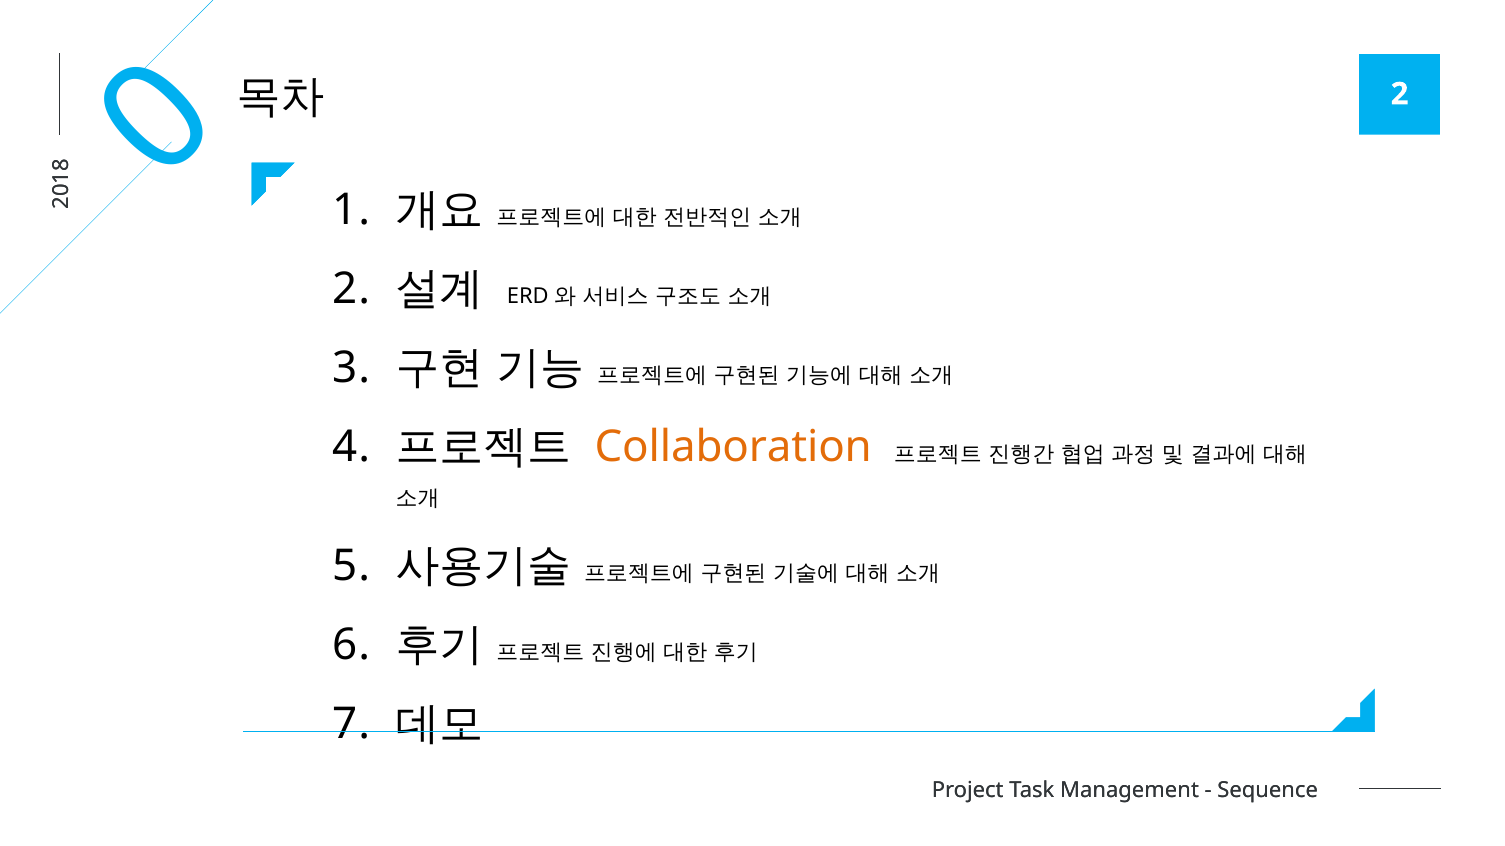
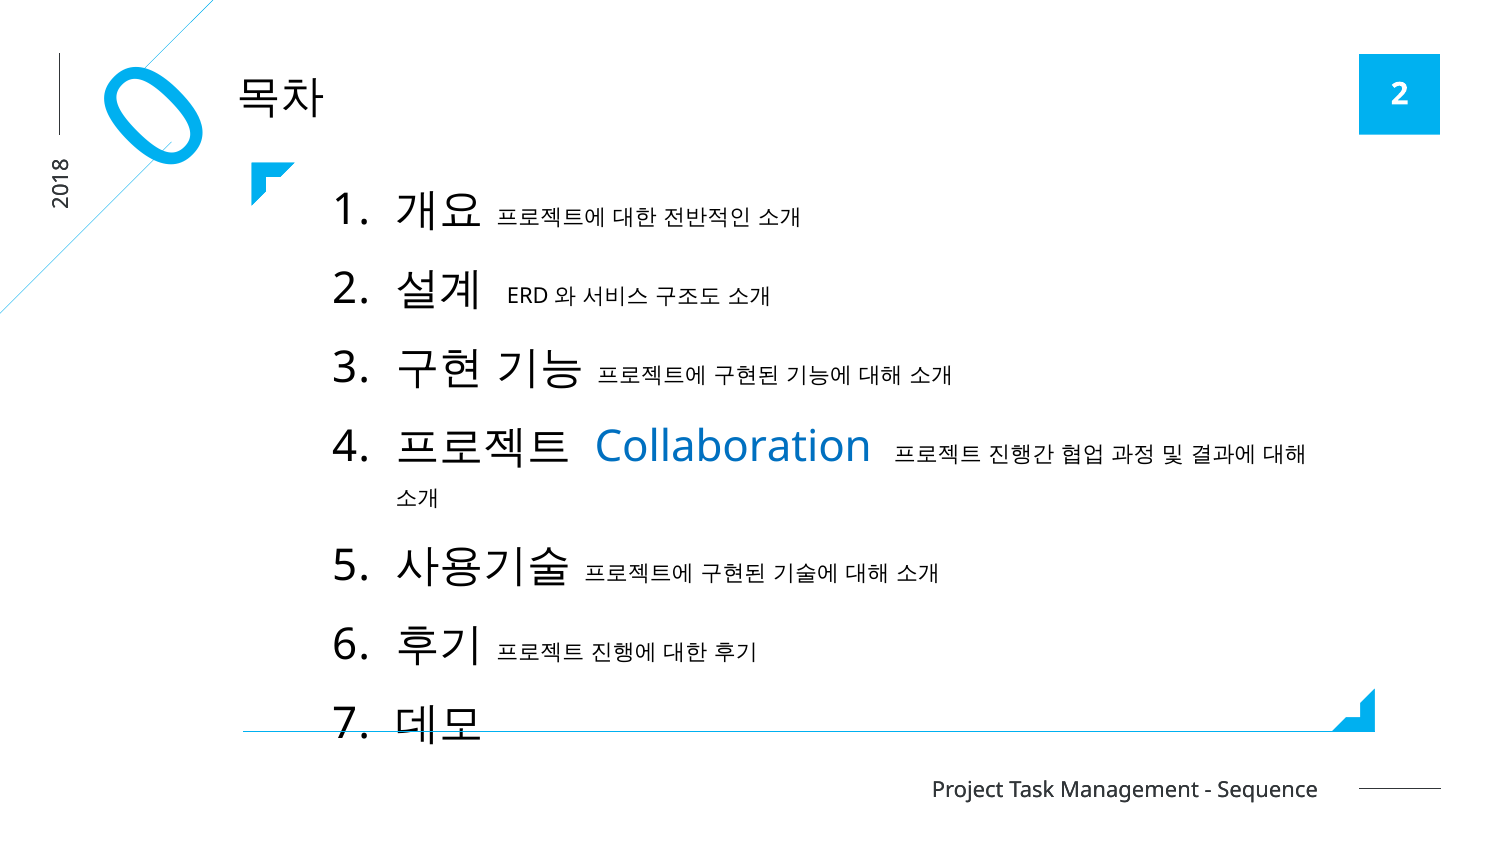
Collaboration colour: orange -> blue (733, 448)
